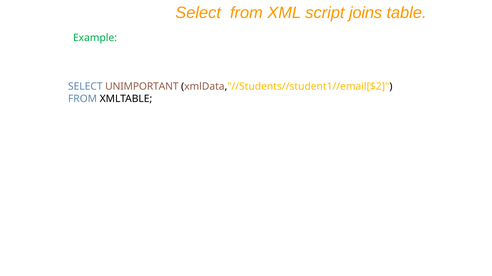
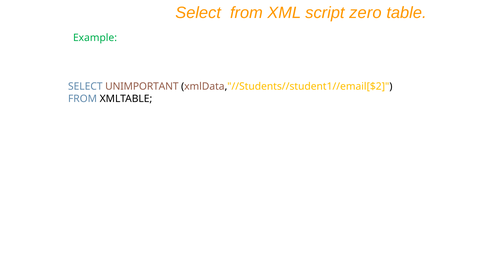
joins: joins -> zero (365, 13)
